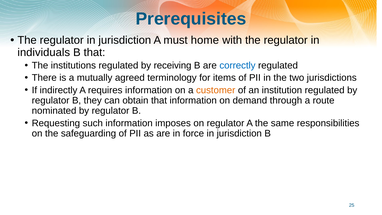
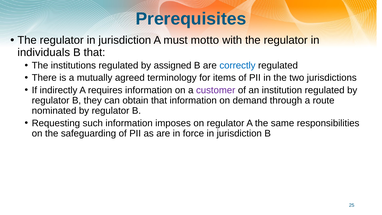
home: home -> motto (205, 40)
receiving: receiving -> assigned (173, 65)
customer colour: orange -> purple (216, 90)
